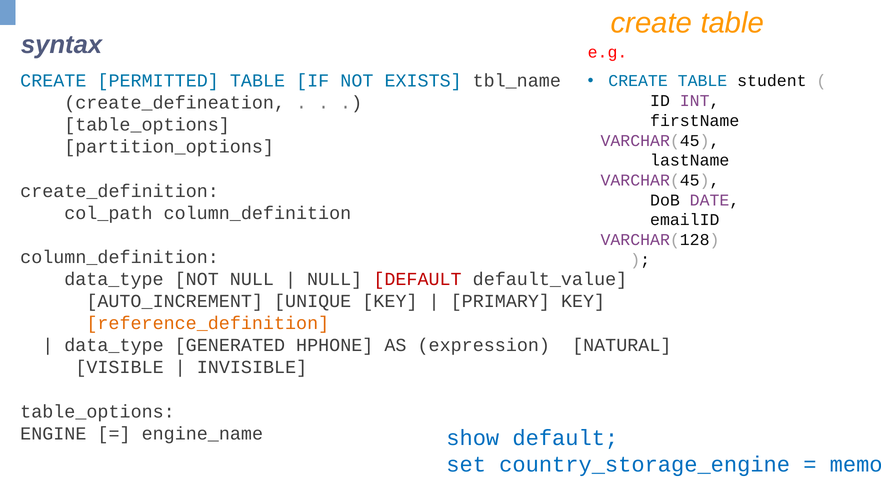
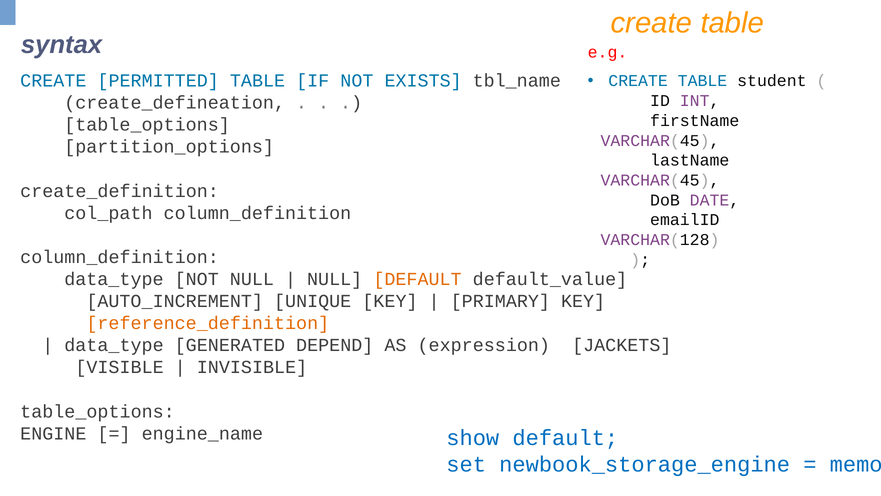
DEFAULT colour: red -> orange (418, 279)
HPHONE: HPHONE -> DEPEND (335, 345)
NATURAL: NATURAL -> JACKETS (622, 345)
country_storage_engine: country_storage_engine -> newbook_storage_engine (645, 464)
